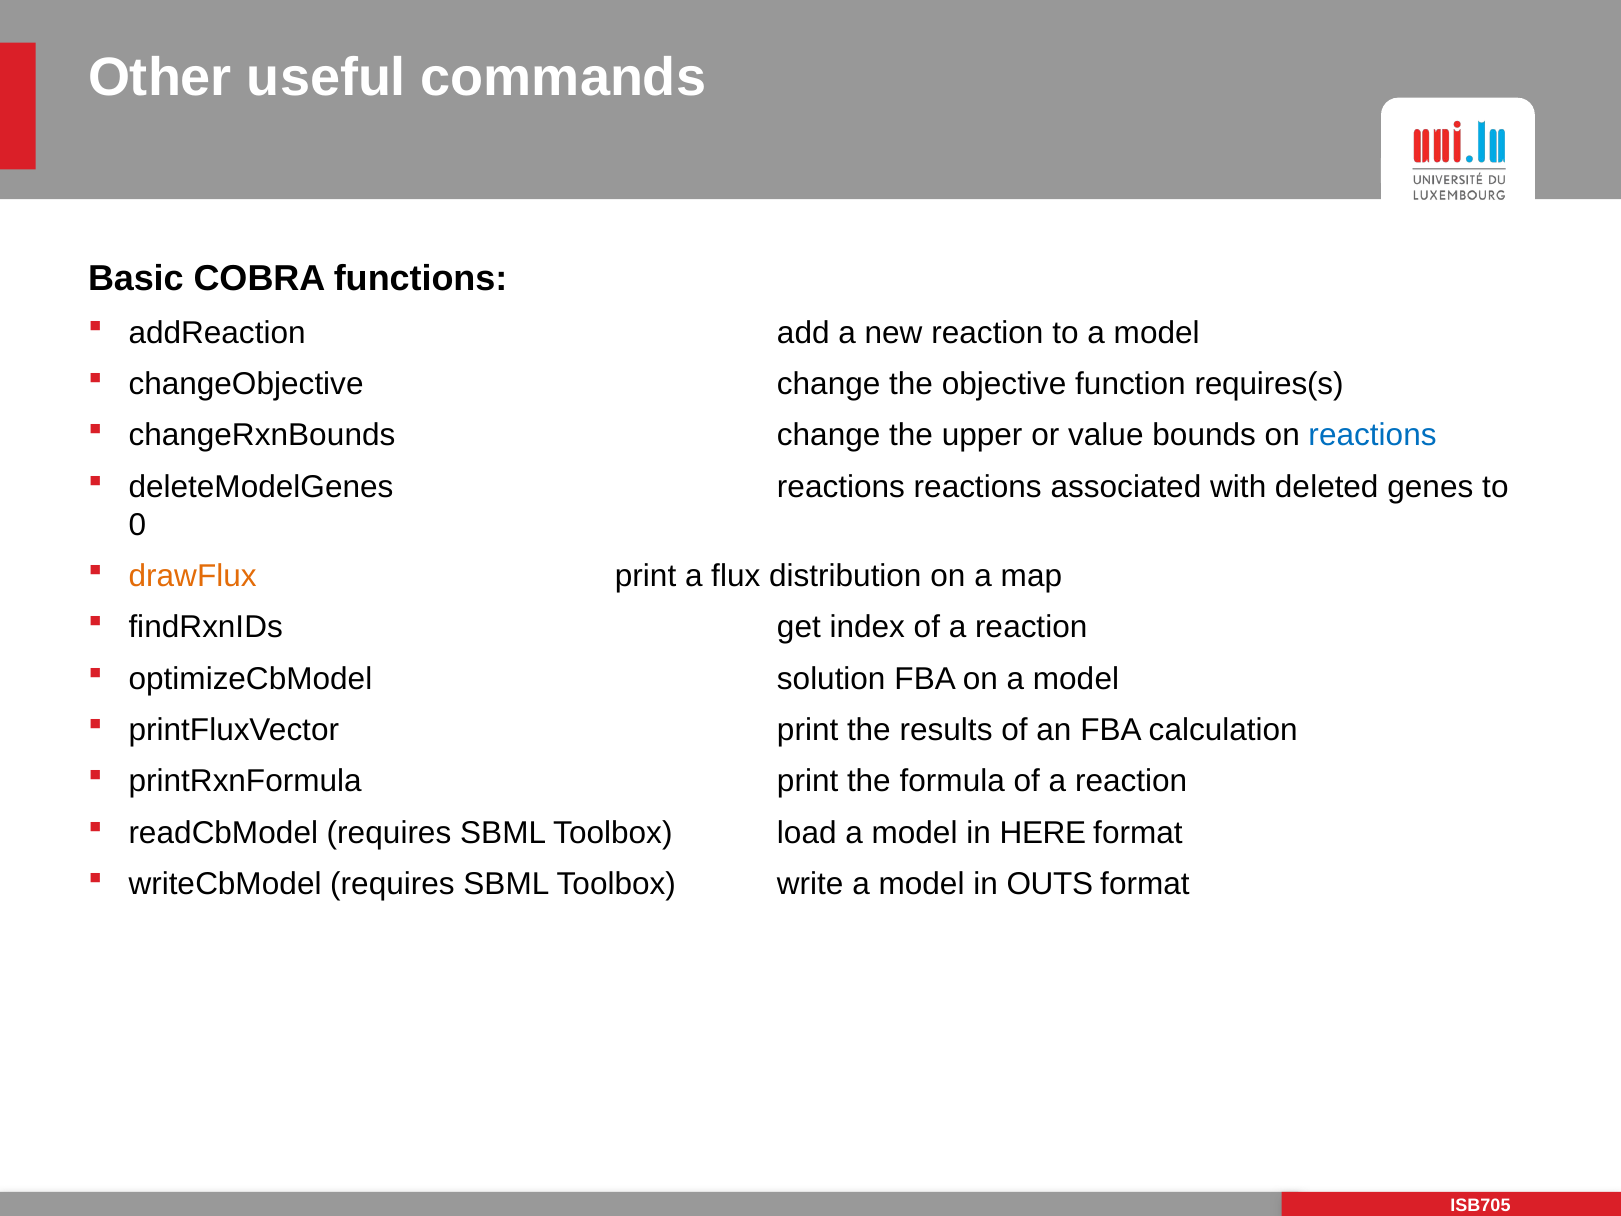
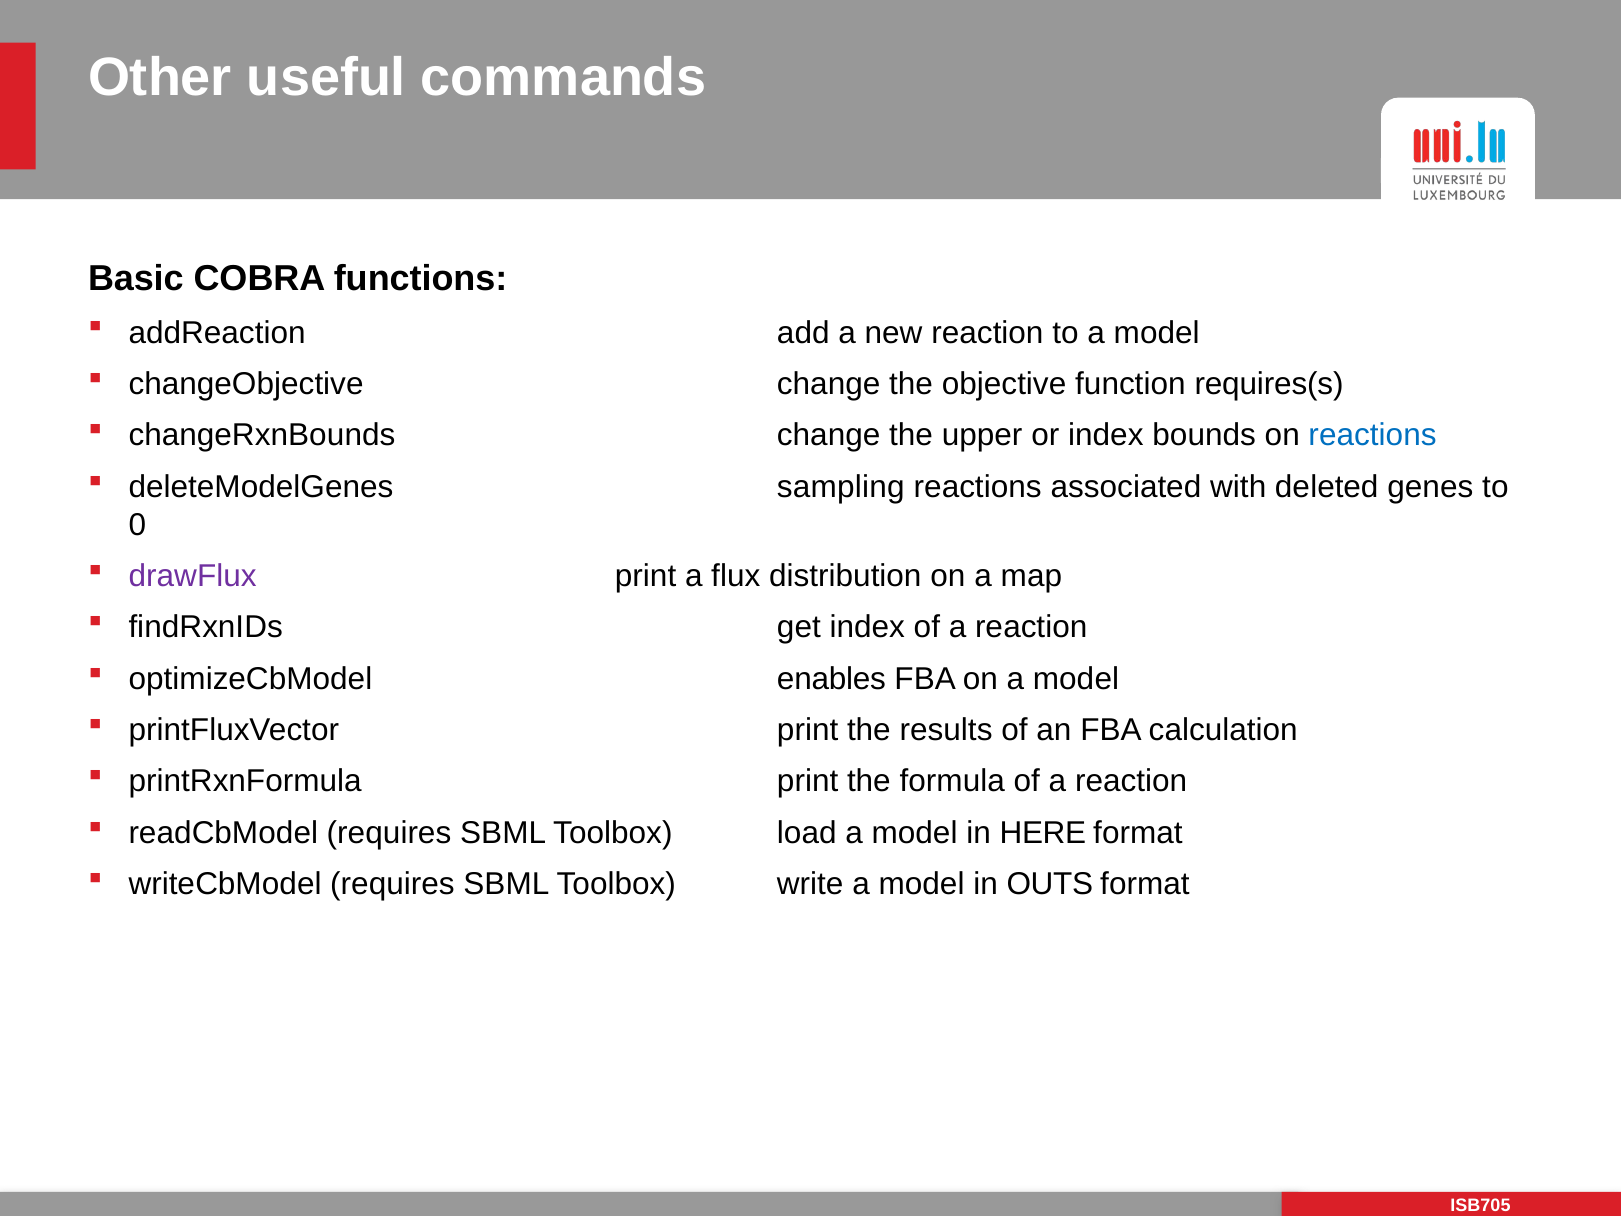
or value: value -> index (1106, 435)
deleteModelGenes reactions: reactions -> sampling (841, 487)
drawFlux colour: orange -> purple (193, 576)
solution: solution -> enables (831, 679)
